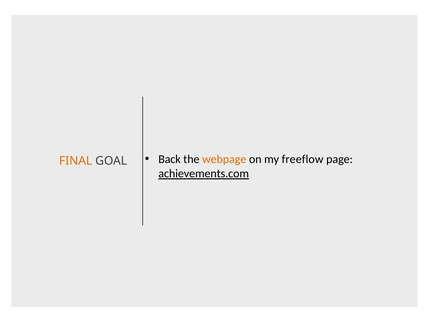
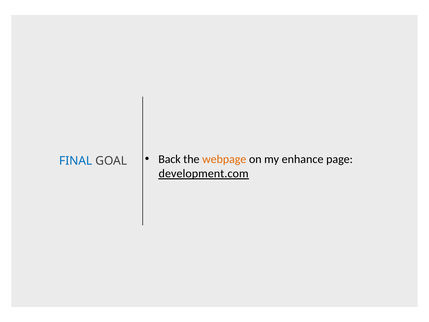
FINAL colour: orange -> blue (76, 161)
freeflow: freeflow -> enhance (303, 159)
achievements.com: achievements.com -> development.com (204, 174)
